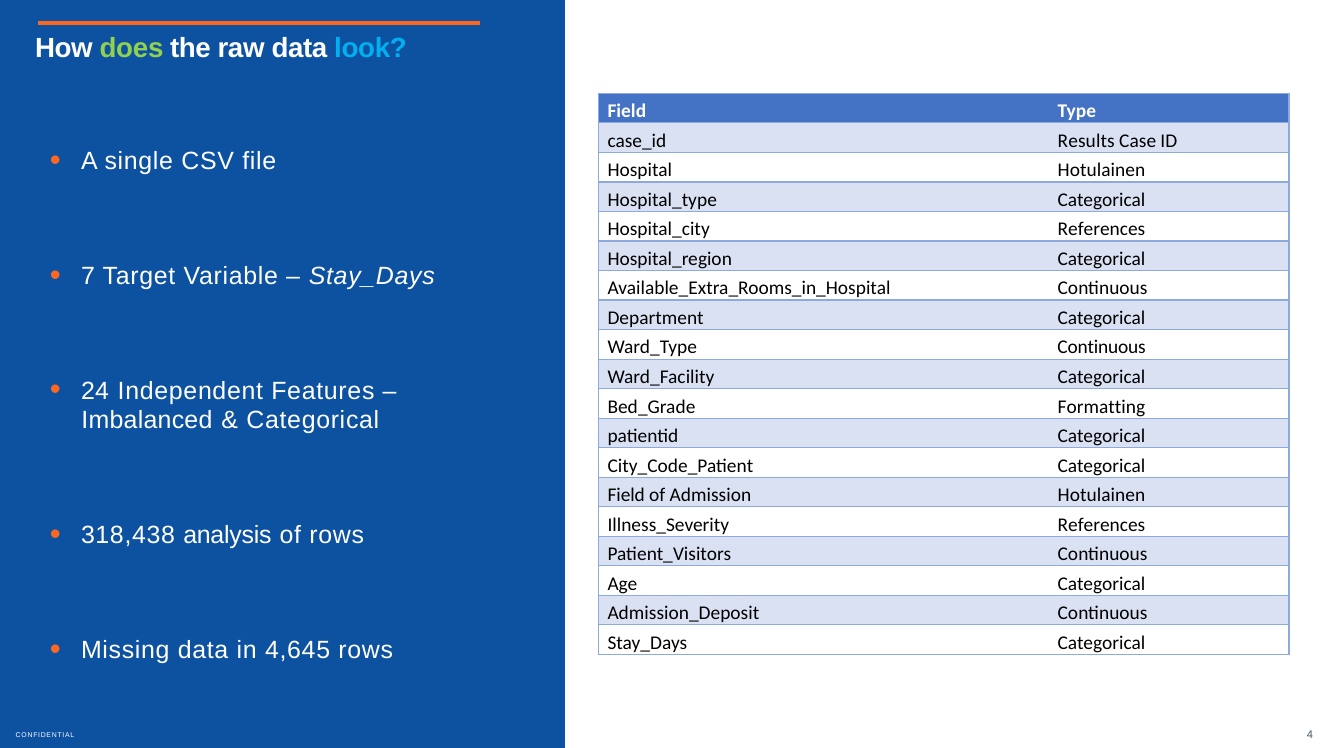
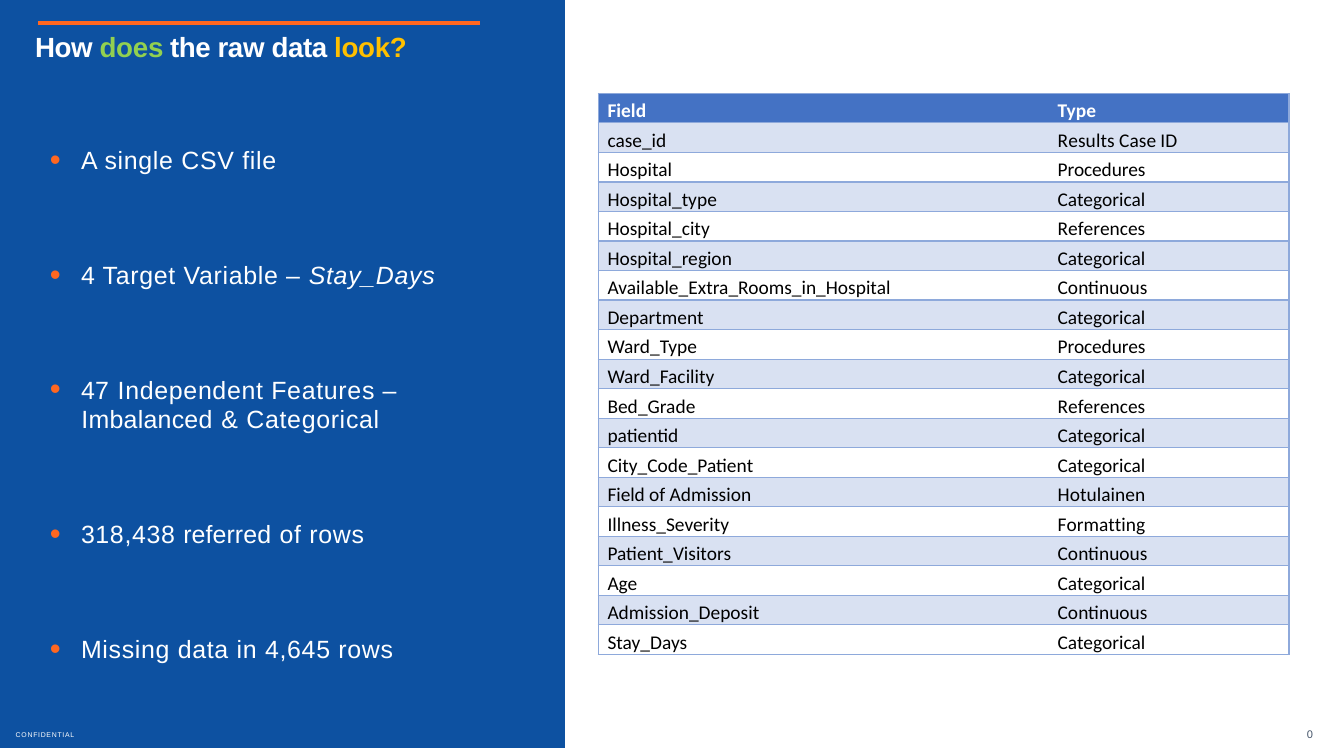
look colour: light blue -> yellow (370, 49)
Hospital Hotulainen: Hotulainen -> Procedures (1102, 170)
7: 7 -> 4 (88, 276)
Continuous: Continuous -> Procedures (1102, 347)
24: 24 -> 47 (95, 391)
Formatting: Formatting -> References (1102, 406)
References: References -> Formatting (1101, 525)
analysis: analysis -> referred (227, 535)
4: 4 -> 0 (1310, 734)
